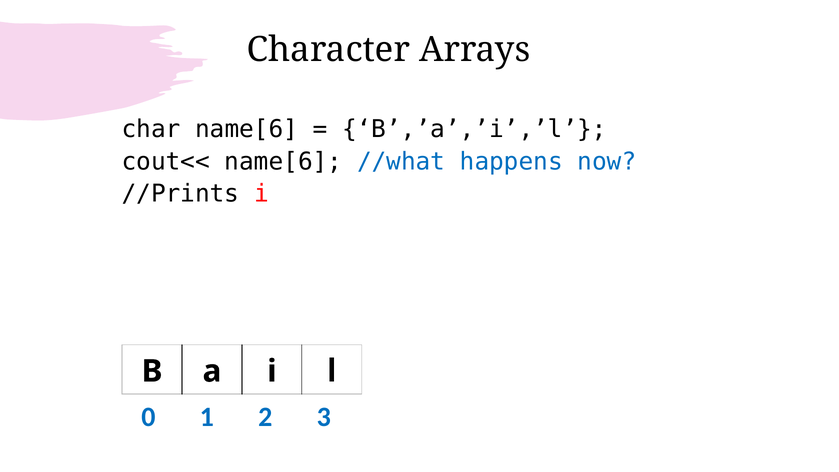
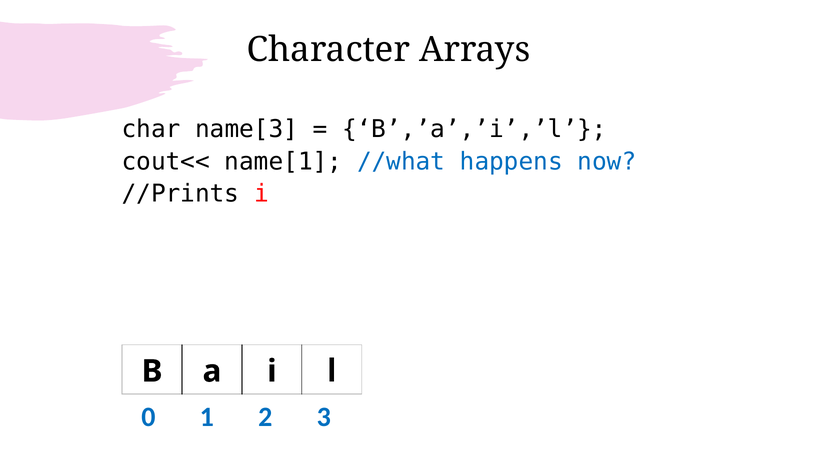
char name[6: name[6 -> name[3 (247, 129)
cout<< name[6: name[6 -> name[1 (283, 161)
